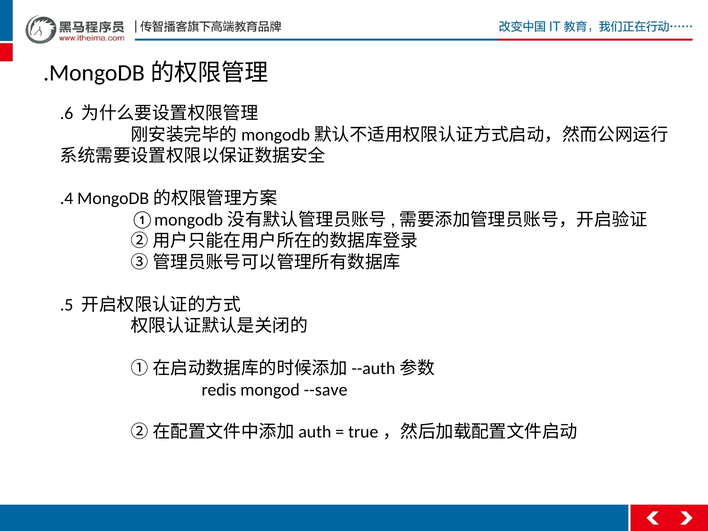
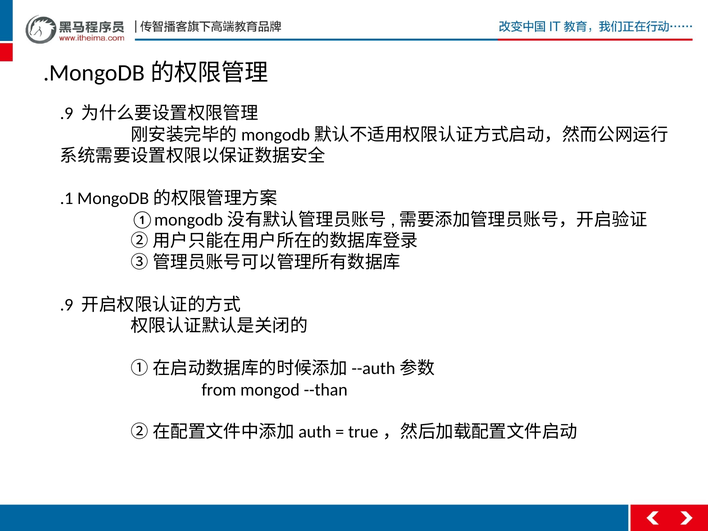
.6: .6 -> .9 (67, 114)
.4: .4 -> .1 (67, 199)
.5: .5 -> .9 (67, 305)
redis: redis -> from (219, 390)
--save: --save -> --than (326, 390)
